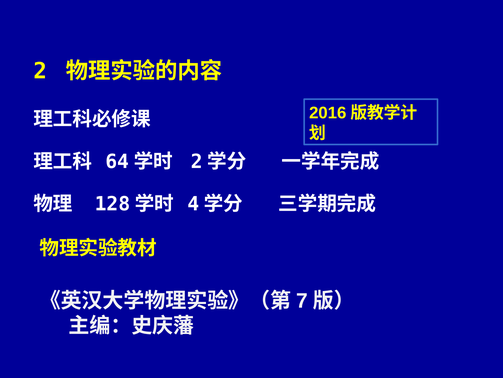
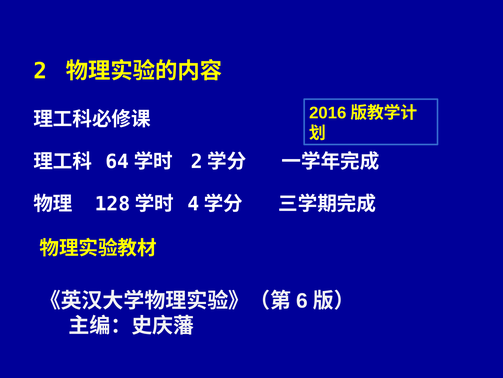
7: 7 -> 6 (302, 300)
